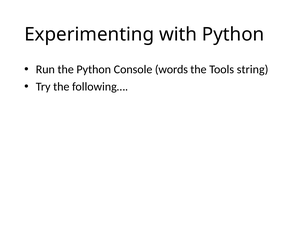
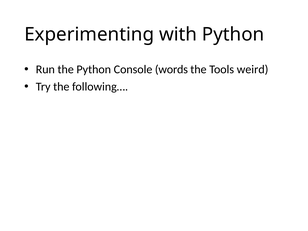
string: string -> weird (253, 69)
